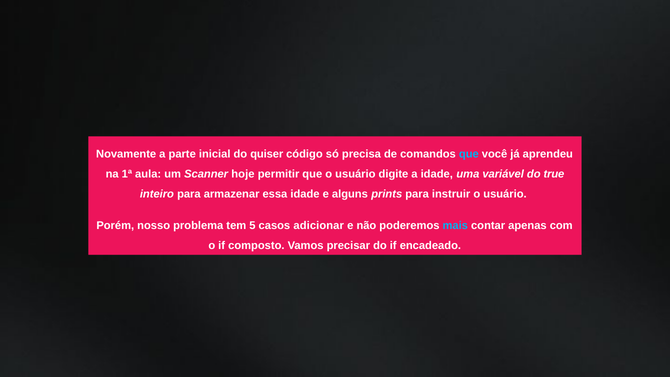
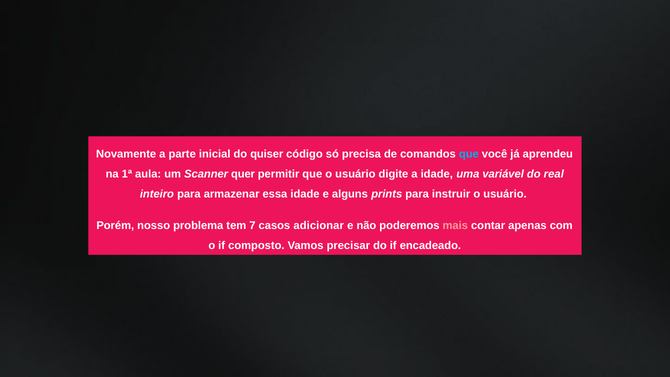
hoje: hoje -> quer (243, 174)
true: true -> real (554, 174)
5: 5 -> 7 (252, 225)
mais colour: light blue -> pink (455, 225)
